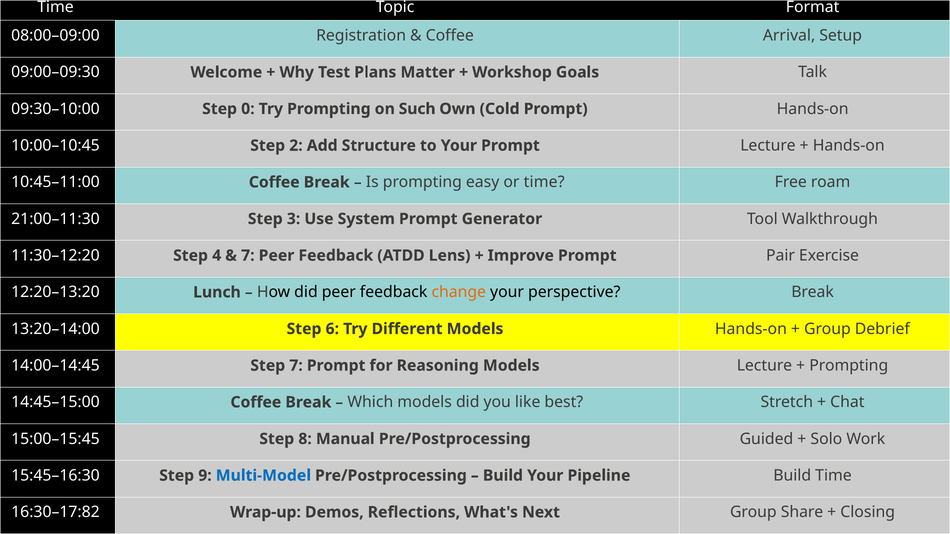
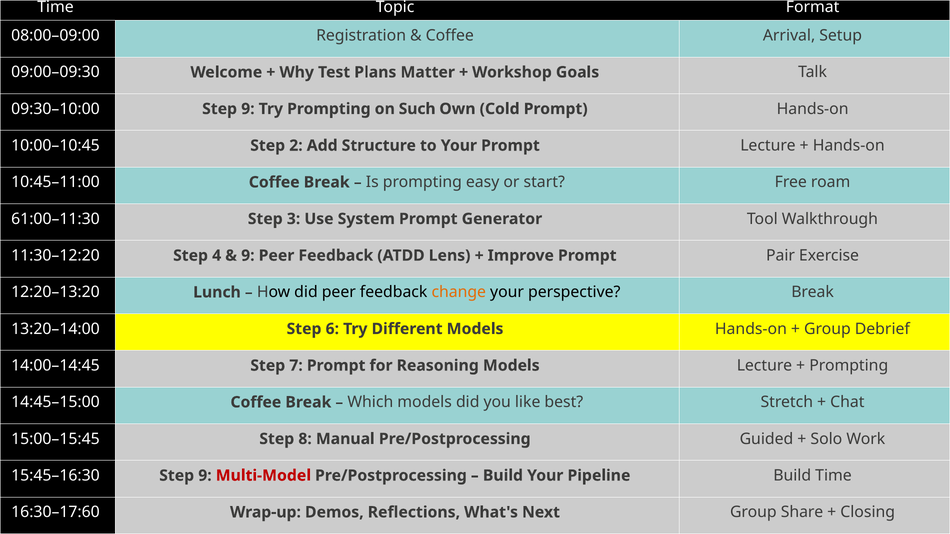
09:30–10:00 Step 0: 0 -> 9 (248, 109)
or time: time -> start (544, 182)
21:00–11:30: 21:00–11:30 -> 61:00–11:30 (55, 219)
7: 7 -> 9 (248, 256)
Multi-Model colour: blue -> red (263, 476)
16:30–17:82: 16:30–17:82 -> 16:30–17:60 (55, 513)
